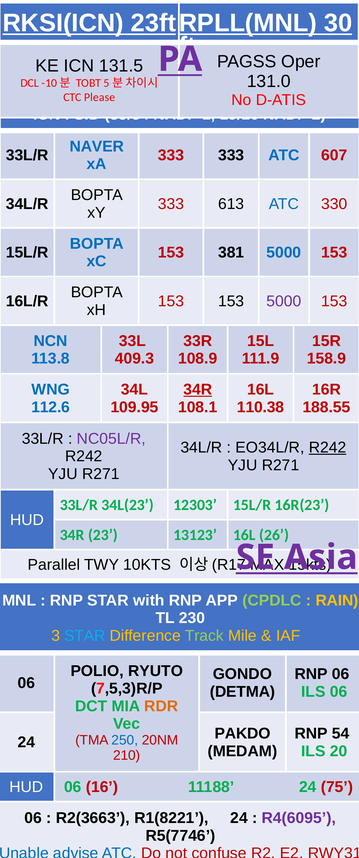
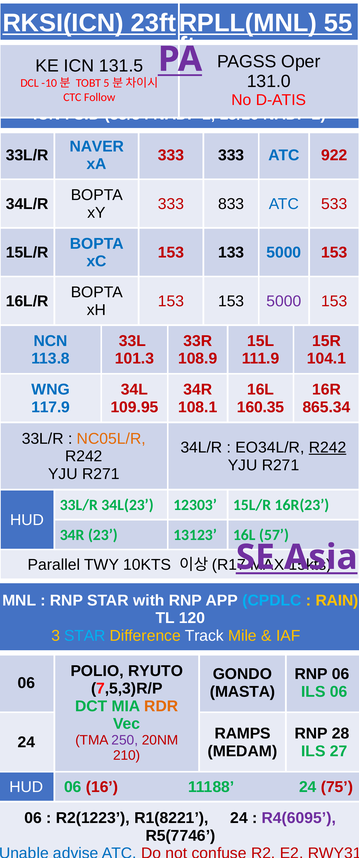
30: 30 -> 55 (338, 23)
Please: Please -> Follow (100, 97)
607: 607 -> 922 (334, 155)
613: 613 -> 833 (231, 204)
330: 330 -> 533 (334, 204)
381: 381 -> 133 (231, 253)
409.3: 409.3 -> 101.3 (134, 359)
158.9: 158.9 -> 104.1 (326, 359)
34R underline: present -> none (198, 390)
112.6: 112.6 -> 117.9 (51, 408)
110.38: 110.38 -> 160.35 (261, 408)
188.55: 188.55 -> 865.34 (326, 408)
NC05L/R colour: purple -> orange (111, 439)
26: 26 -> 57 (274, 536)
CPDLC colour: light green -> light blue (272, 601)
230: 230 -> 120 (192, 619)
Track colour: light green -> white (204, 636)
DETMA: DETMA -> MASTA (243, 692)
PAKDO: PAKDO -> RAMPS (243, 734)
54: 54 -> 28 (341, 734)
250 colour: blue -> purple (125, 741)
20: 20 -> 27 (339, 752)
R2(3663: R2(3663 -> R2(1223 (93, 819)
